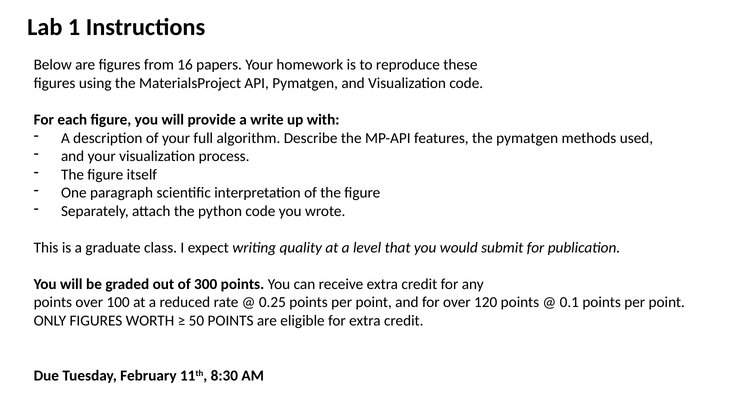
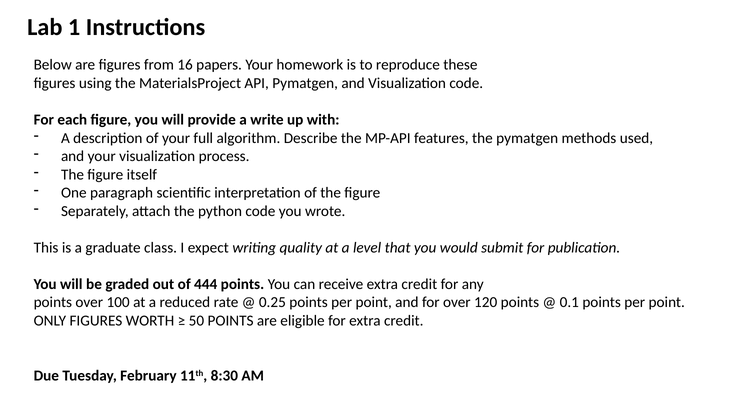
300: 300 -> 444 (206, 284)
